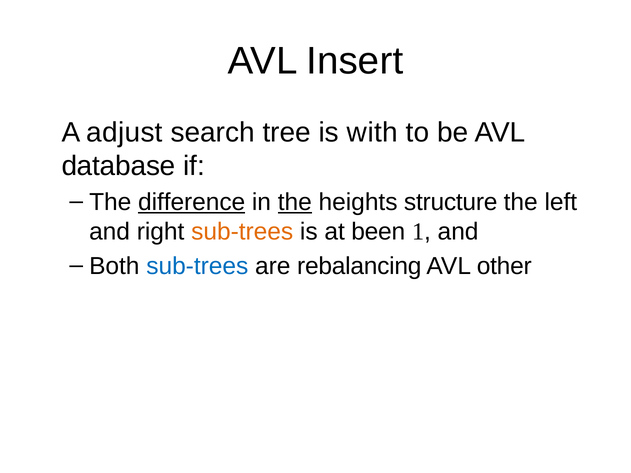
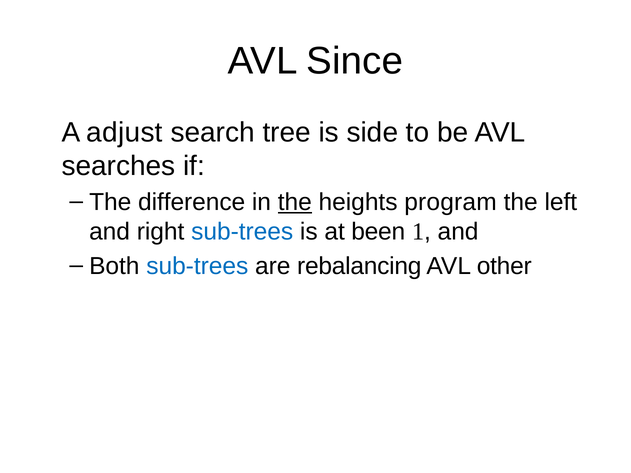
Insert: Insert -> Since (355, 61)
with: with -> side (372, 132)
database: database -> searches (118, 166)
difference underline: present -> none (192, 202)
structure: structure -> program (451, 202)
sub-trees colour: orange -> blue (242, 232)
